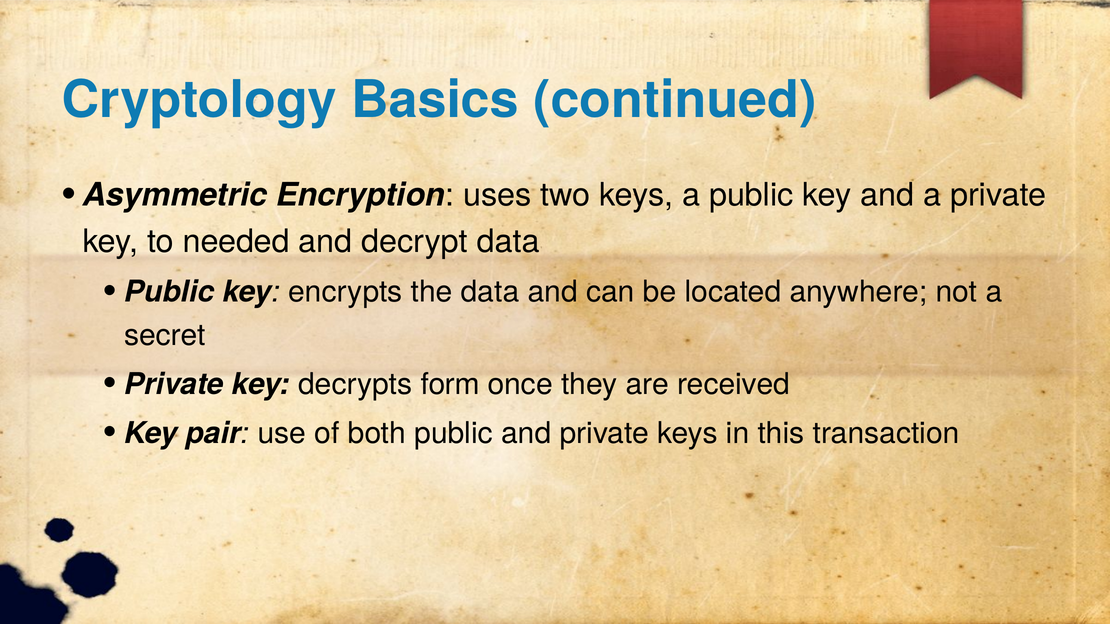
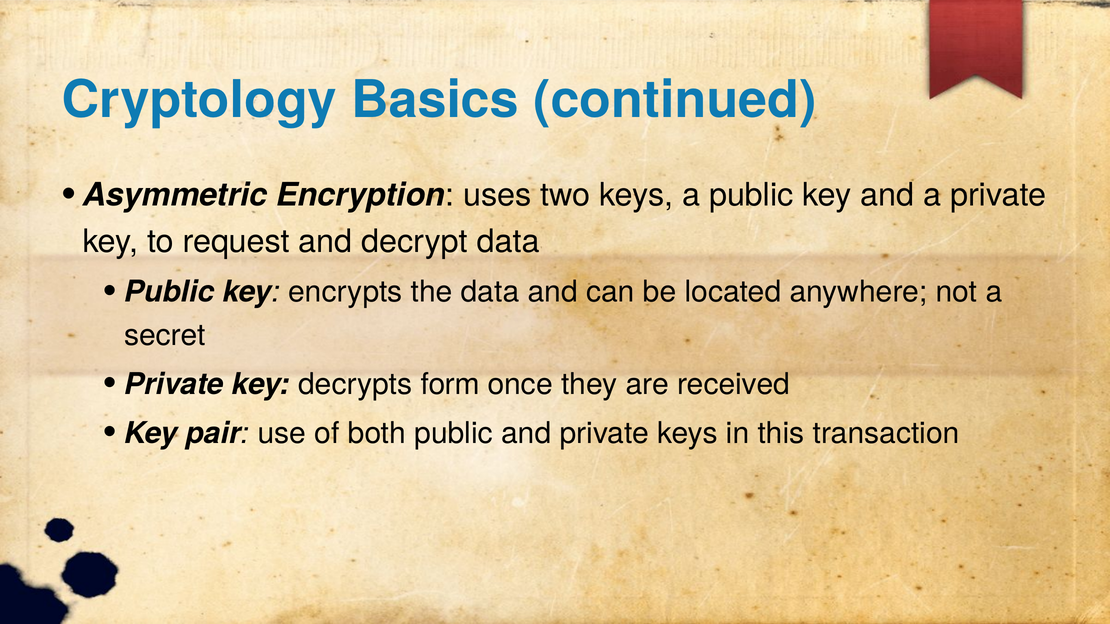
needed: needed -> request (236, 242)
